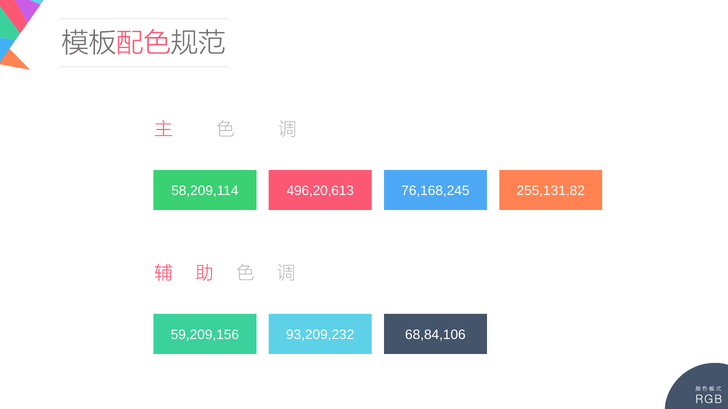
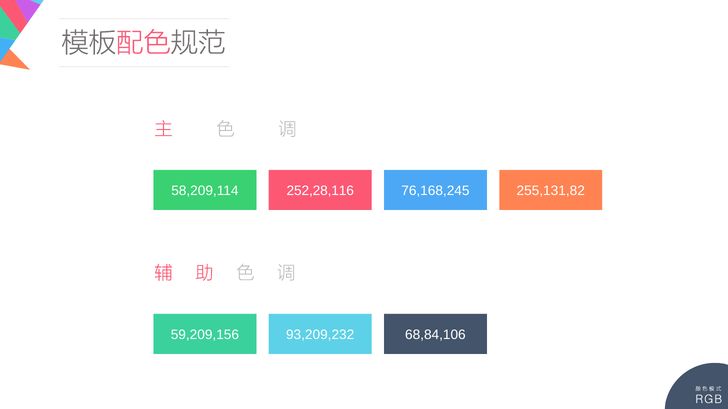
496,20,613: 496,20,613 -> 252,28,116 (320, 191)
